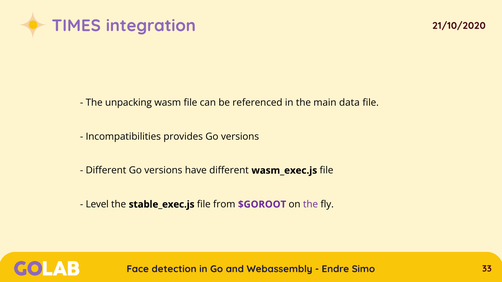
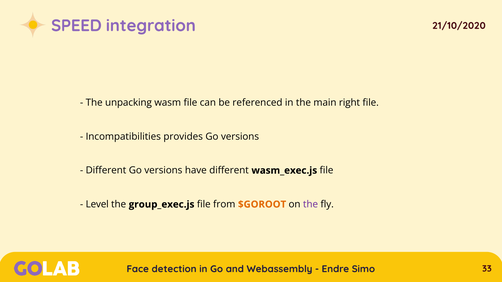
TIMES: TIMES -> SPEED (76, 26)
data: data -> right (349, 103)
stable_exec.js: stable_exec.js -> group_exec.js (162, 205)
$GOROOT colour: purple -> orange (262, 205)
